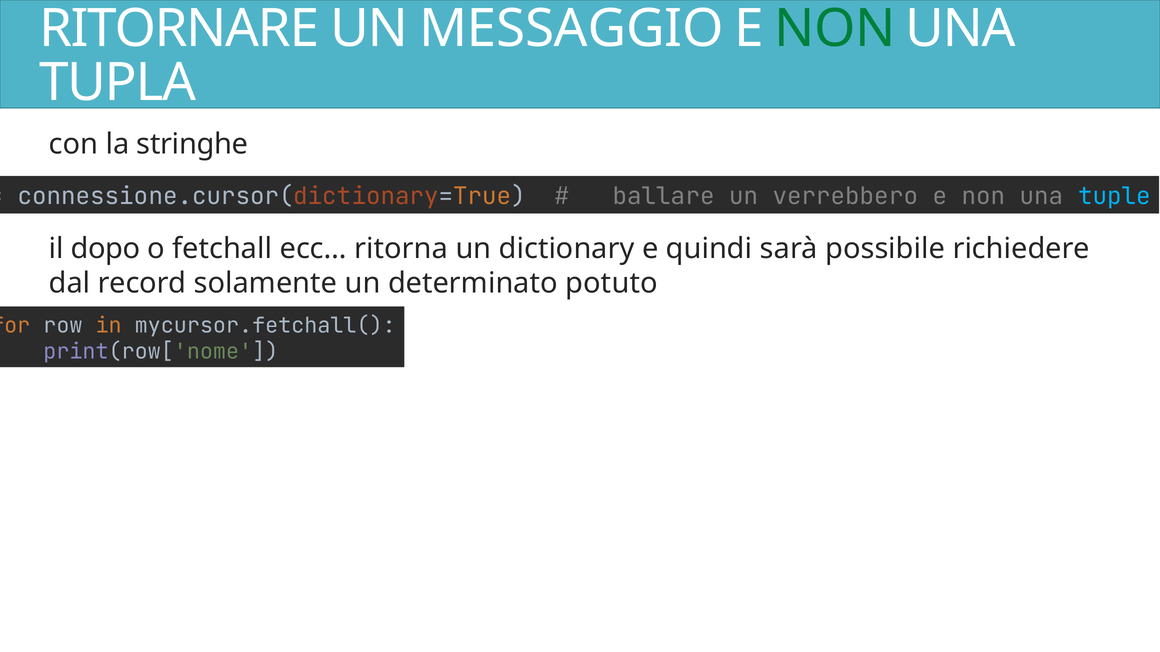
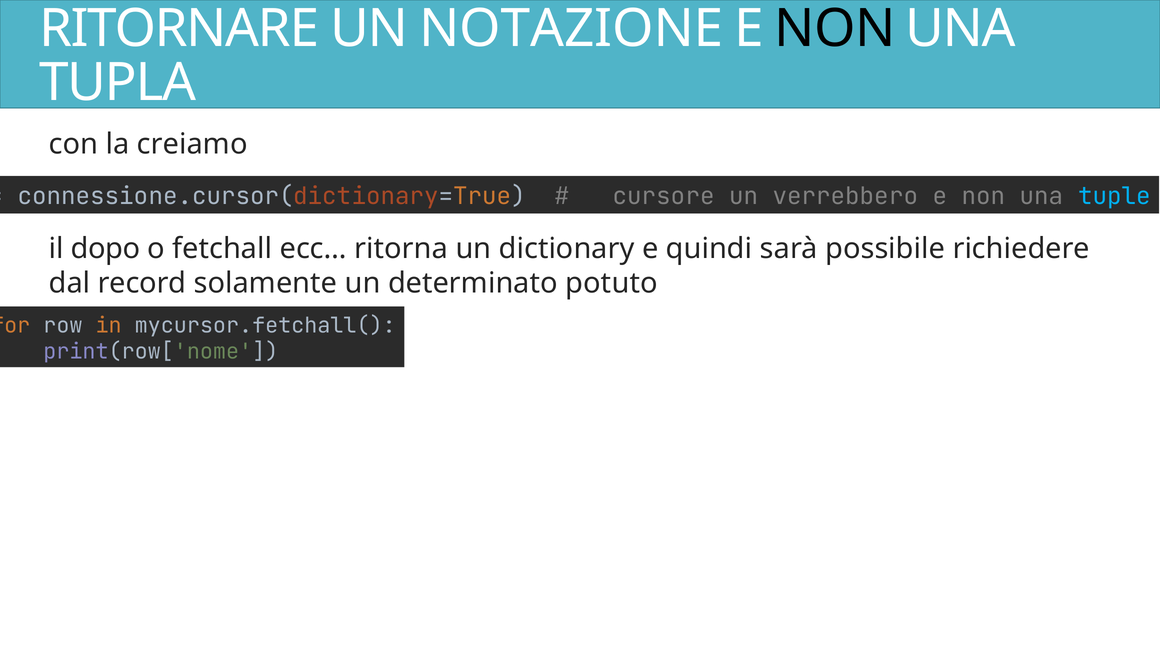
MESSAGGIO: MESSAGGIO -> NOTAZIONE (571, 29)
NON colour: green -> black (835, 29)
stringhe: stringhe -> creiamo (192, 144)
ballare: ballare -> cursore (664, 197)
